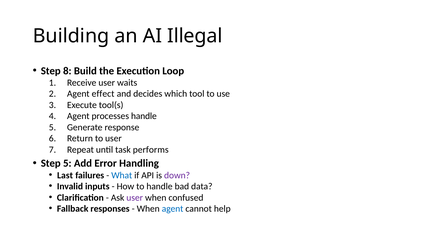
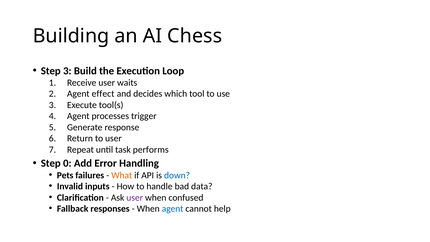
Illegal: Illegal -> Chess (195, 36)
Step 8: 8 -> 3 (67, 71)
processes handle: handle -> trigger (144, 116)
Step 5: 5 -> 0 (67, 163)
Last: Last -> Pets (65, 175)
What colour: blue -> orange (122, 175)
down colour: purple -> blue (177, 175)
